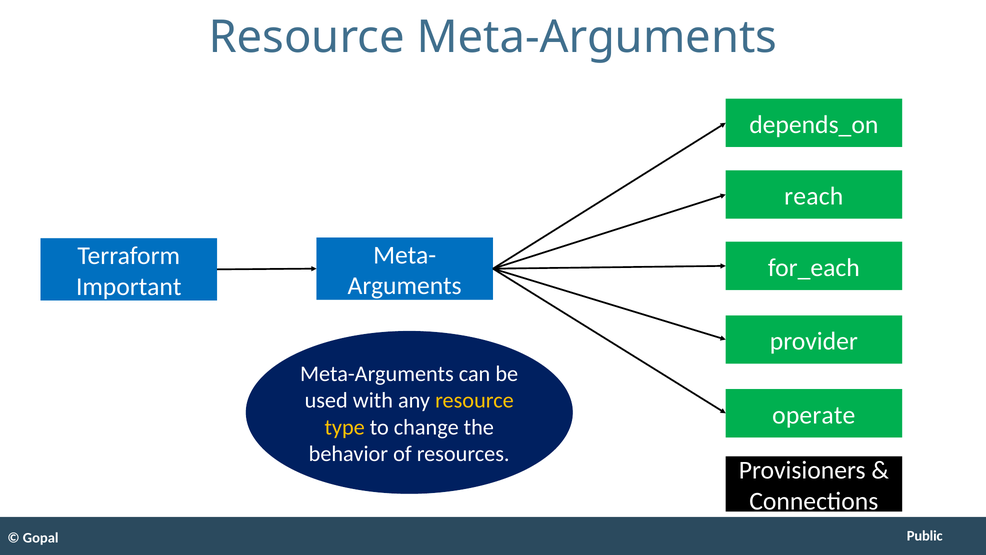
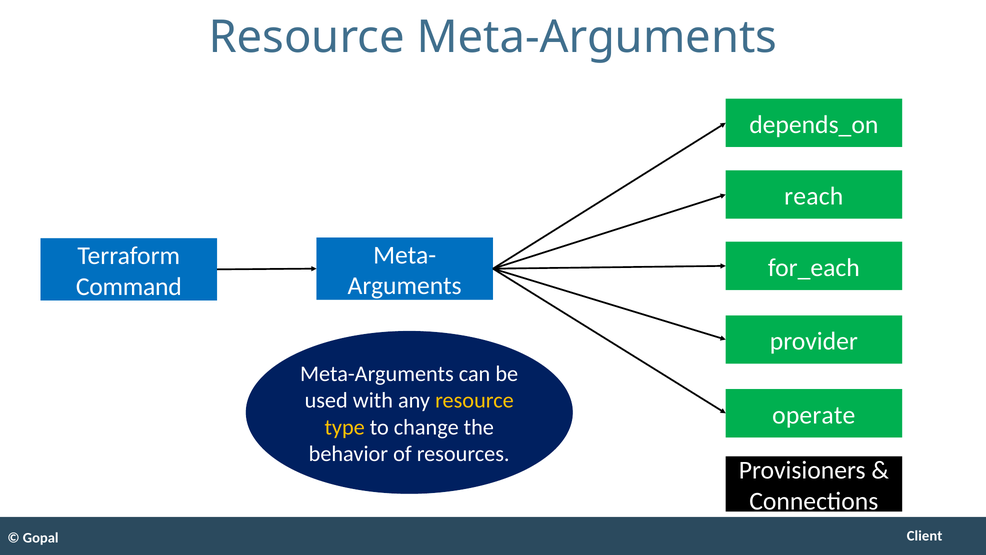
Important: Important -> Command (129, 286)
Public: Public -> Client (925, 536)
